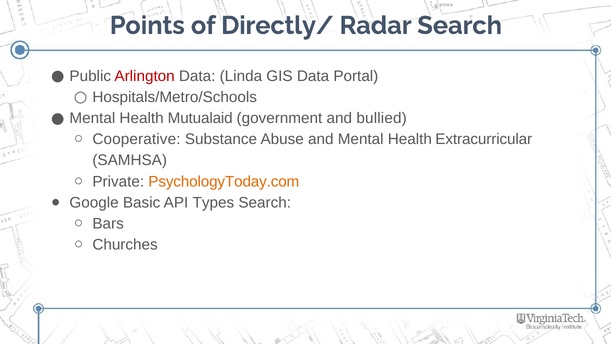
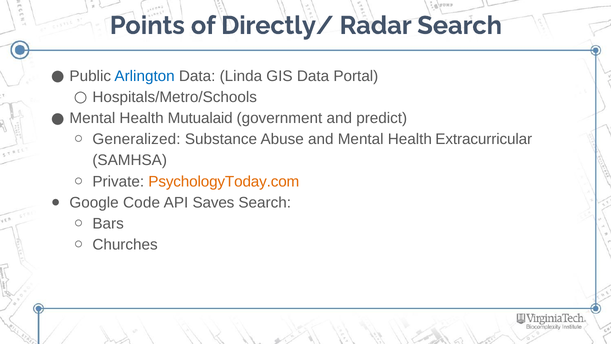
Arlington colour: red -> blue (145, 76)
bullied: bullied -> predict (382, 118)
Cooperative: Cooperative -> Generalized (136, 139)
Basic: Basic -> Code (142, 202)
Types: Types -> Saves (213, 202)
